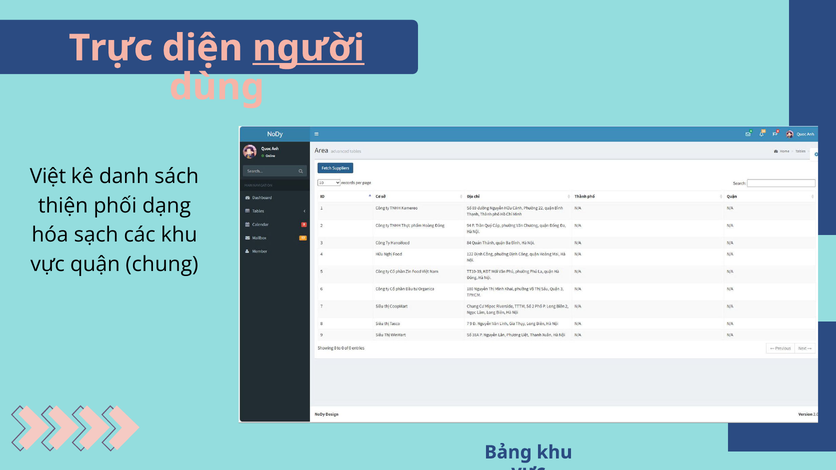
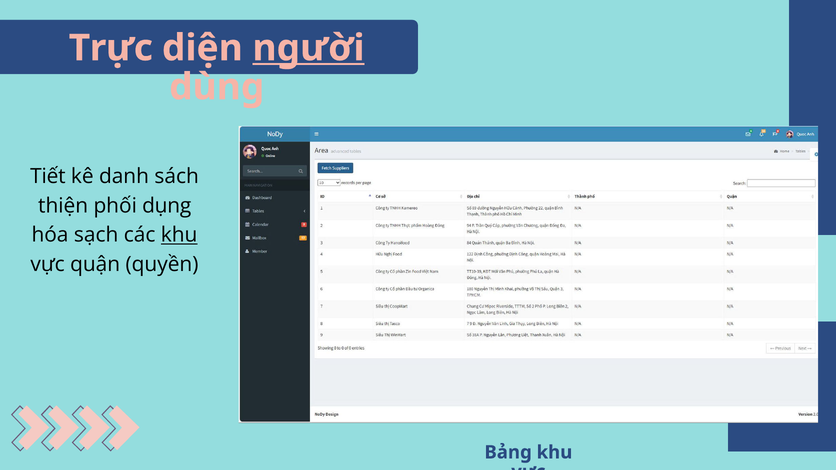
Việt: Việt -> Tiết (48, 177)
dạng: dạng -> dụng (167, 206)
khu underline: none -> present (179, 235)
chung: chung -> quyền (162, 264)
